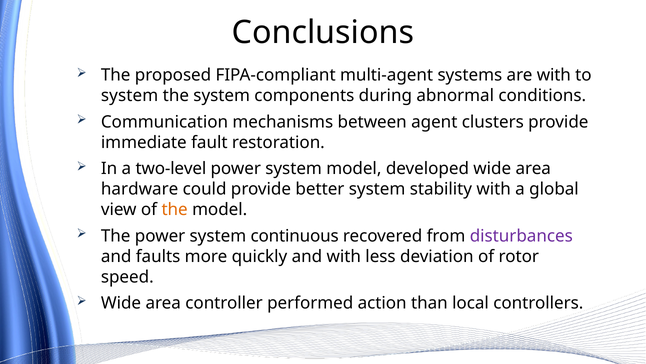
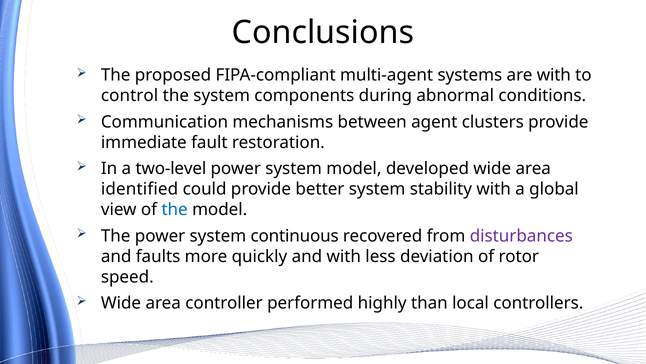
system: system -> control (130, 96)
hardware: hardware -> identified (140, 189)
the colour: orange -> blue (175, 209)
action: action -> highly (382, 303)
